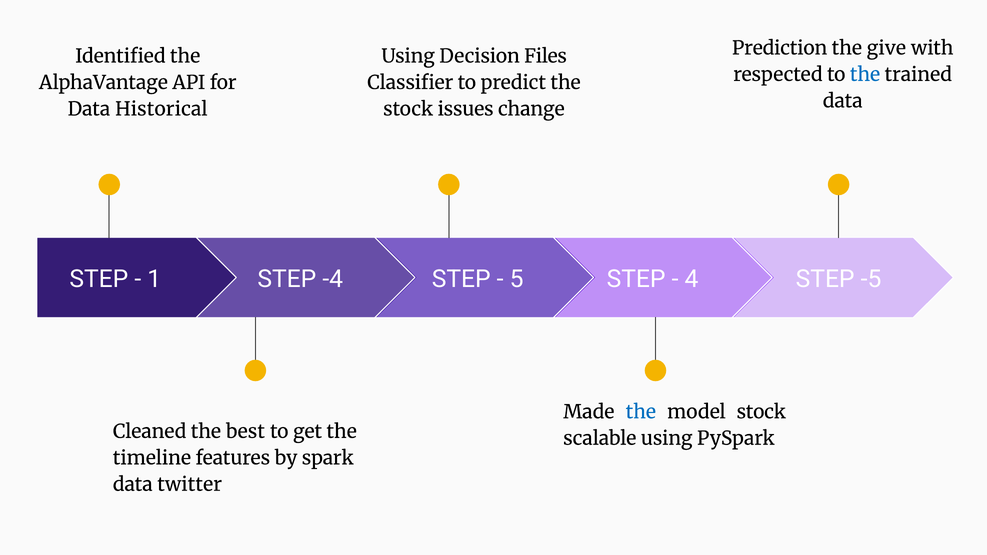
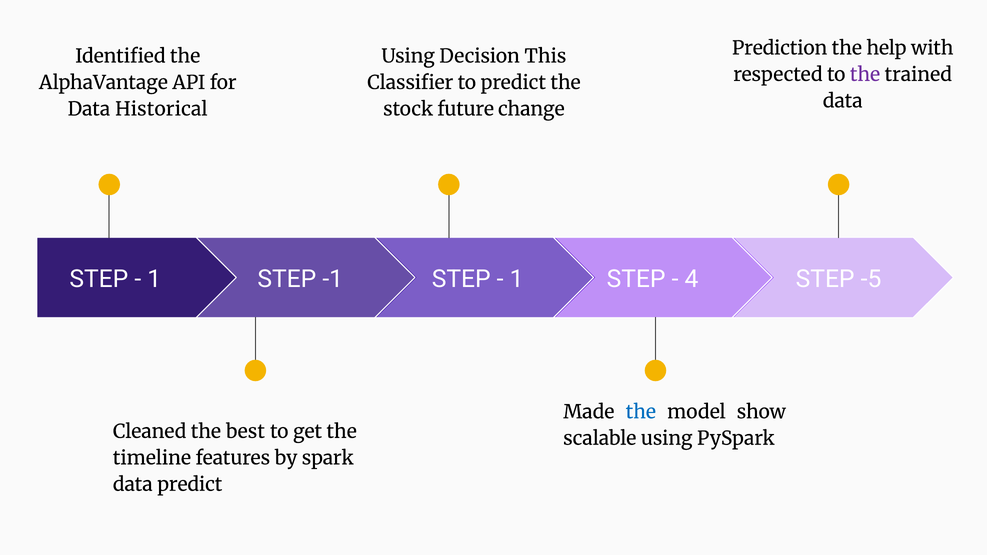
give: give -> help (886, 48)
Files: Files -> This (545, 56)
the colour: blue -> purple (865, 75)
issues: issues -> future (466, 109)
-4: -4 -> -1 (333, 279)
5: 5 -> 1 (517, 279)
model stock: stock -> show (761, 412)
data twitter: twitter -> predict (190, 485)
